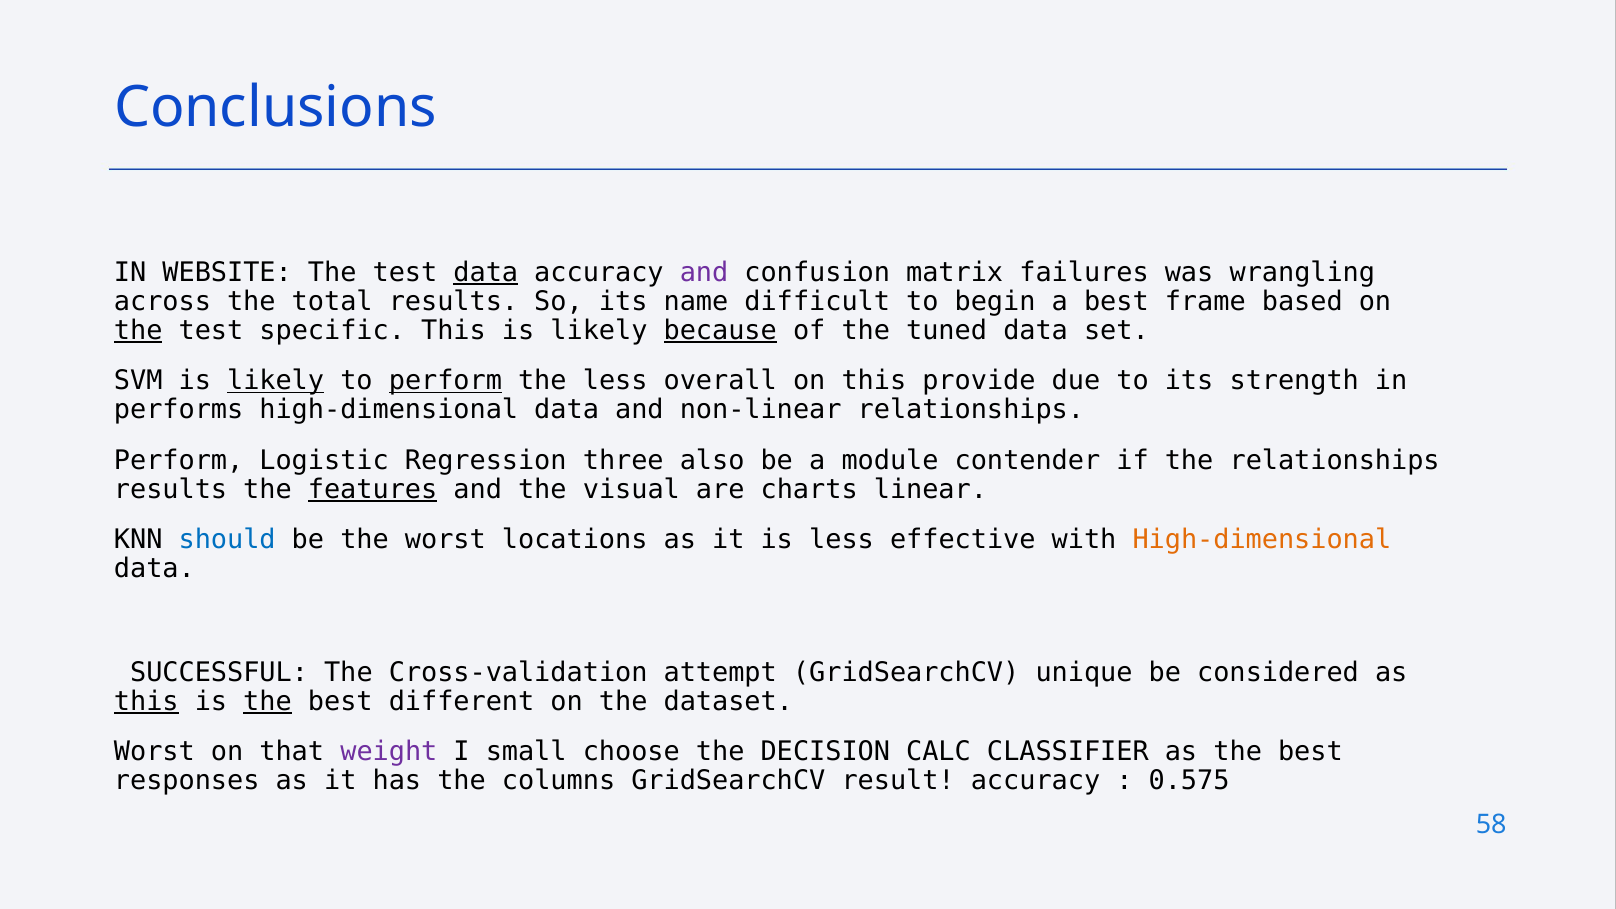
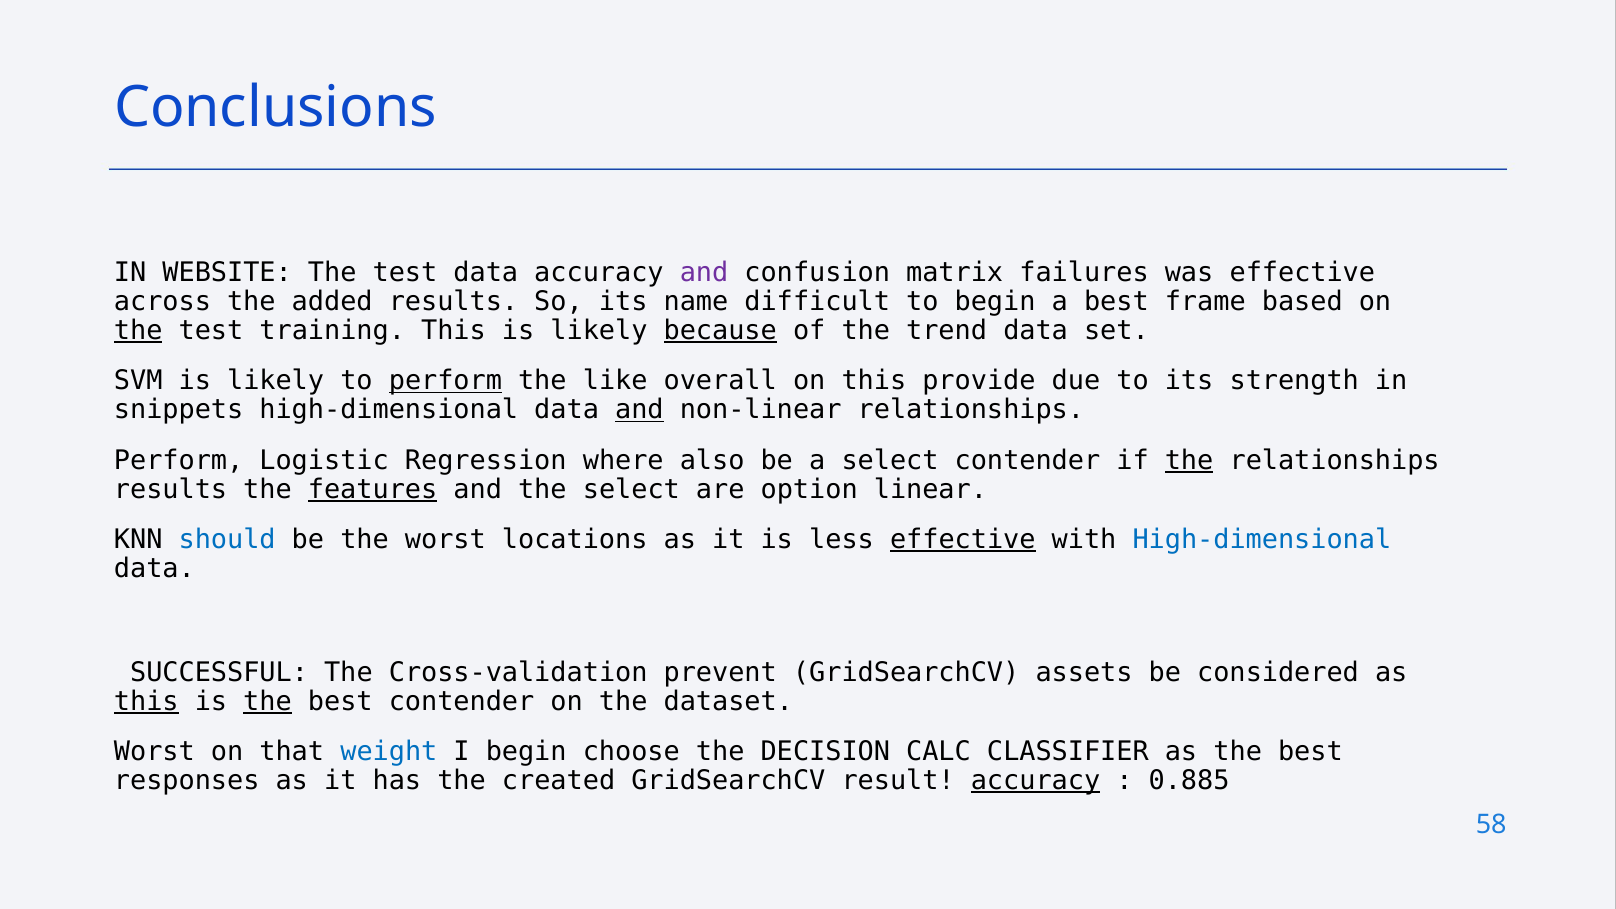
data underline: present -> none (486, 273)
was wrangling: wrangling -> effective (1302, 273)
total: total -> added (332, 302)
specific: specific -> training (332, 331)
tuned: tuned -> trend (947, 331)
likely underline: present -> none (276, 381)
the less: less -> like (615, 381)
performs: performs -> snippets (179, 410)
and underline: none -> present (639, 410)
three: three -> where (623, 460)
a module: module -> select (890, 460)
the underline: none -> present (1189, 460)
the visual: visual -> select (631, 489)
charts: charts -> option (809, 489)
effective underline: none -> present (963, 539)
High-dimensional colour: orange -> blue (1262, 539)
attempt: attempt -> prevent (720, 672)
unique: unique -> assets (1084, 672)
best different: different -> contender (462, 701)
weight colour: purple -> blue (389, 752)
I small: small -> begin (526, 752)
columns: columns -> created (559, 781)
accuracy underline: none -> present (1036, 781)
0.575: 0.575 -> 0.885 (1189, 781)
